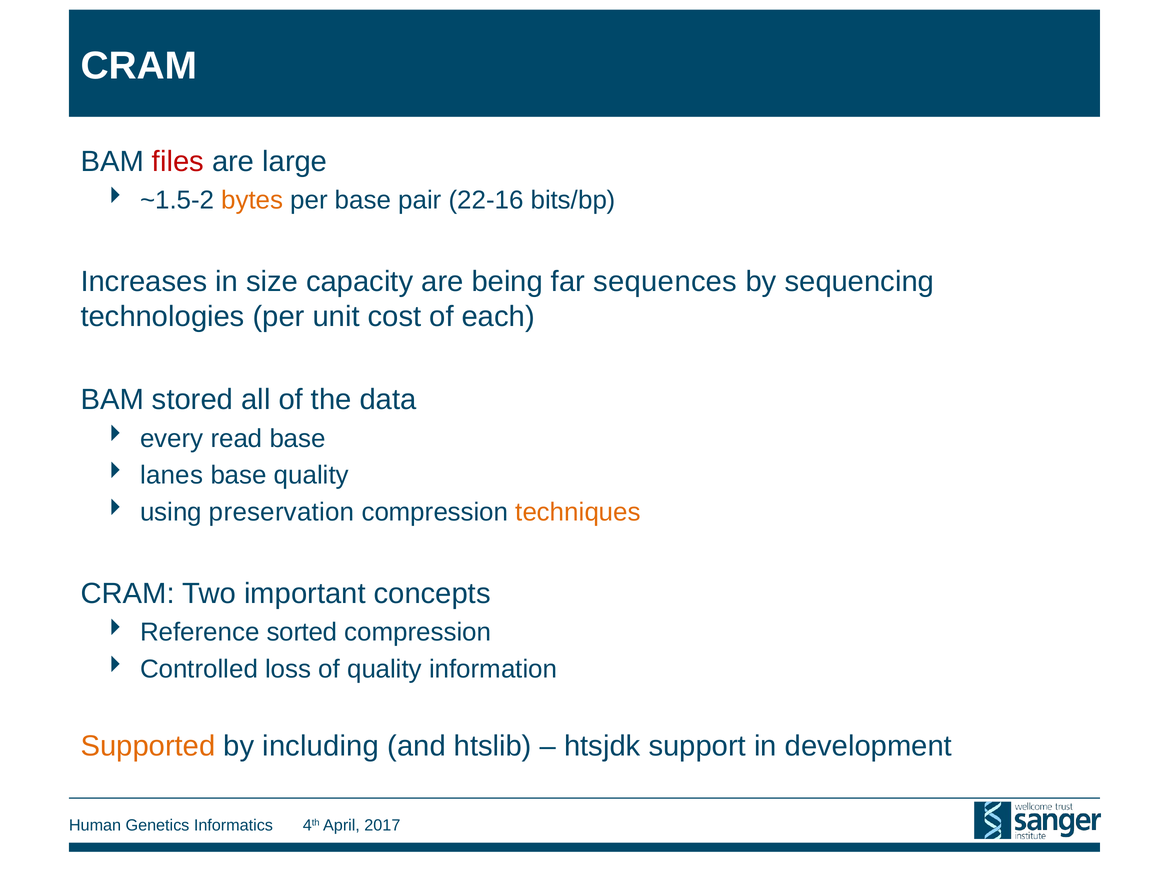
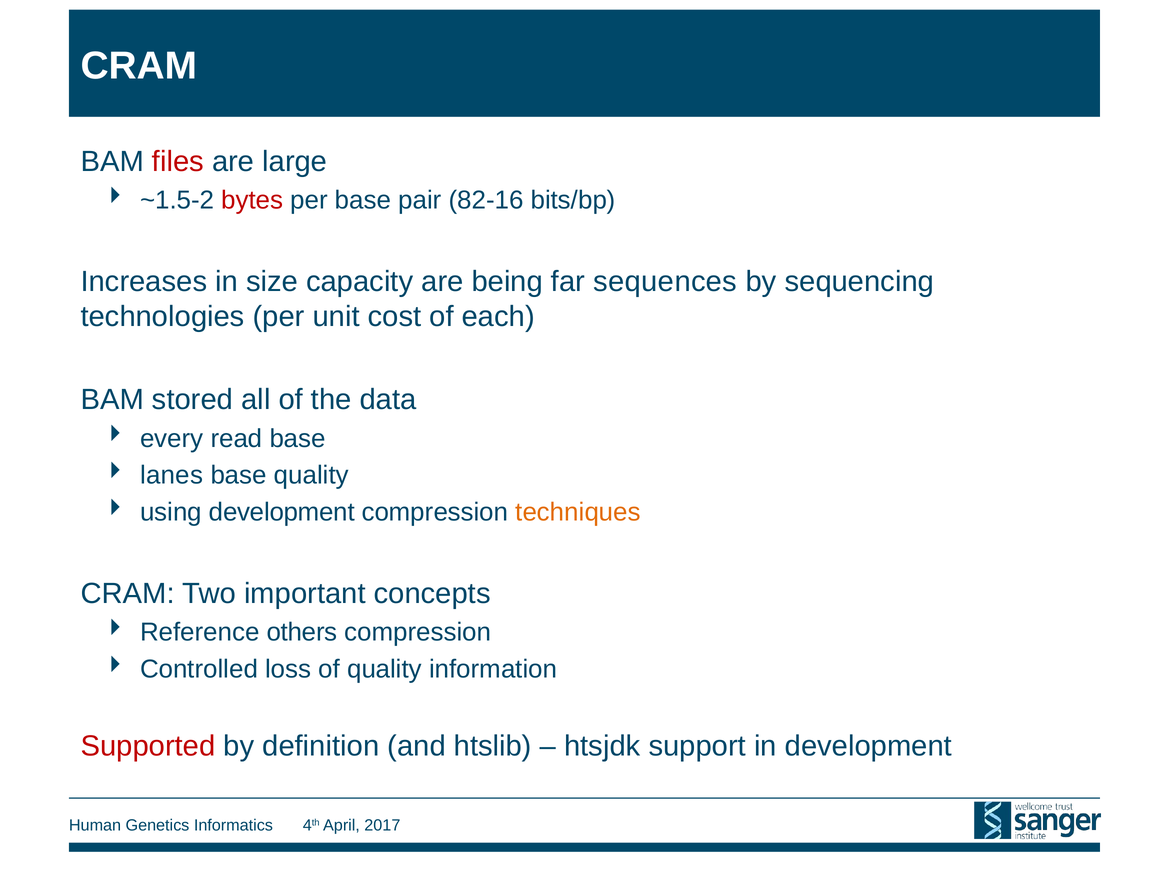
bytes colour: orange -> red (252, 201)
22-16: 22-16 -> 82-16 (486, 201)
using preservation: preservation -> development (282, 513)
sorted: sorted -> others (302, 633)
Supported colour: orange -> red (148, 747)
including: including -> definition (321, 747)
